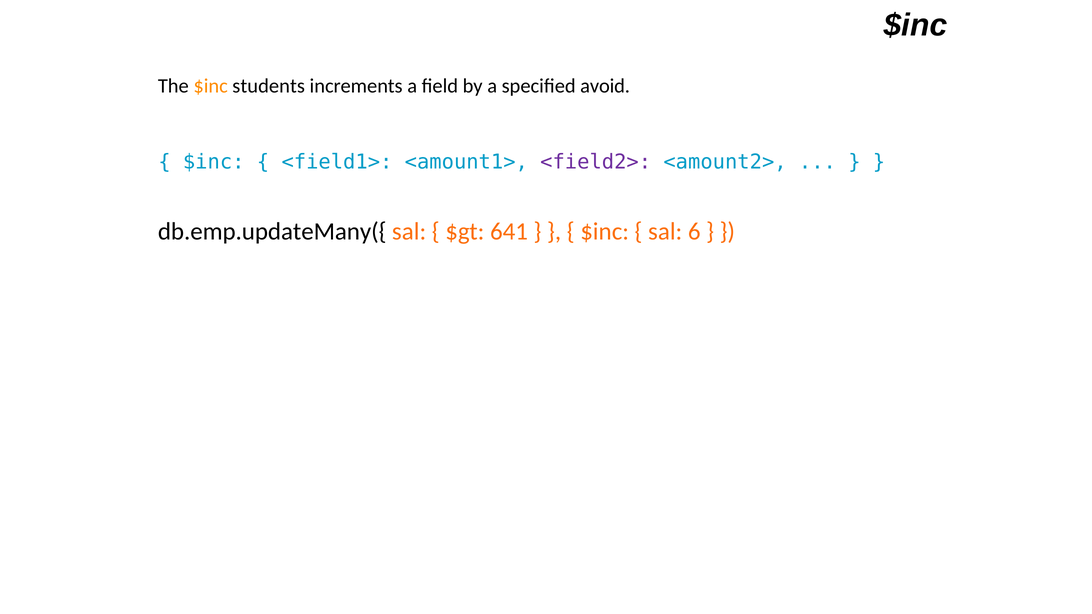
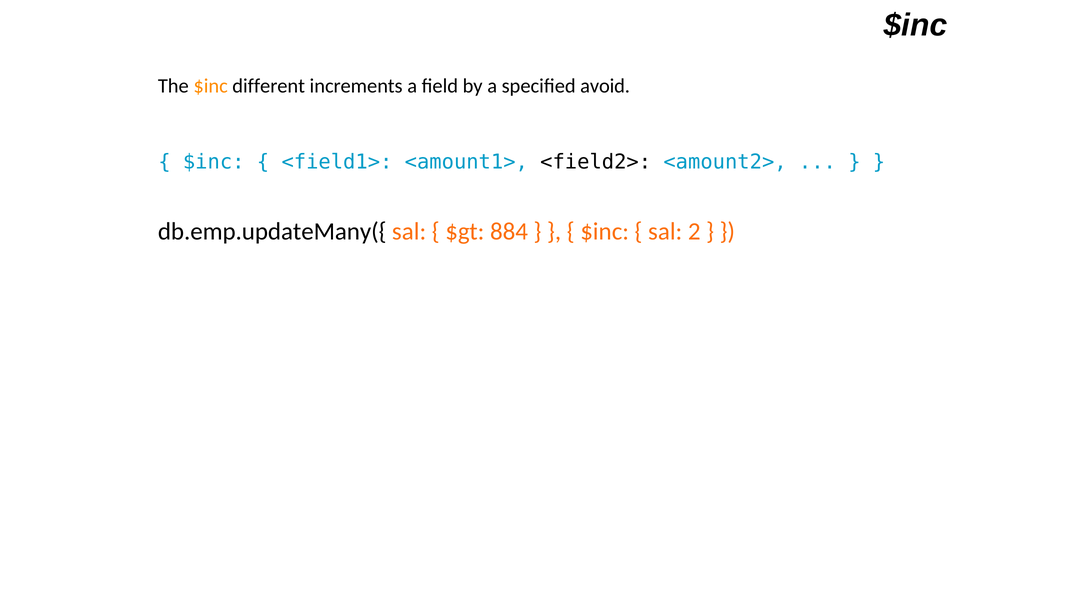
students: students -> different (269, 86)
<field2> colour: purple -> black (596, 162)
641: 641 -> 884 (509, 232)
6: 6 -> 2 (694, 232)
